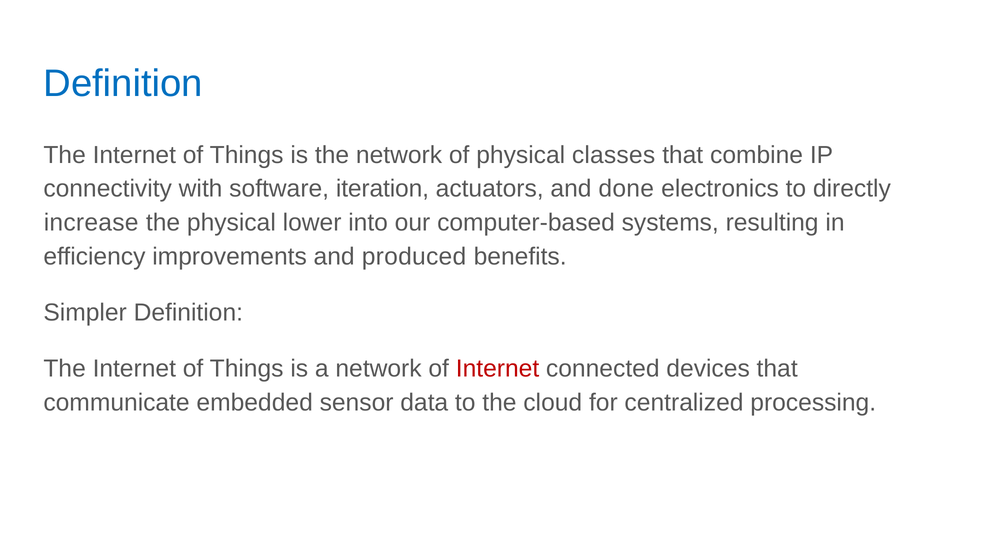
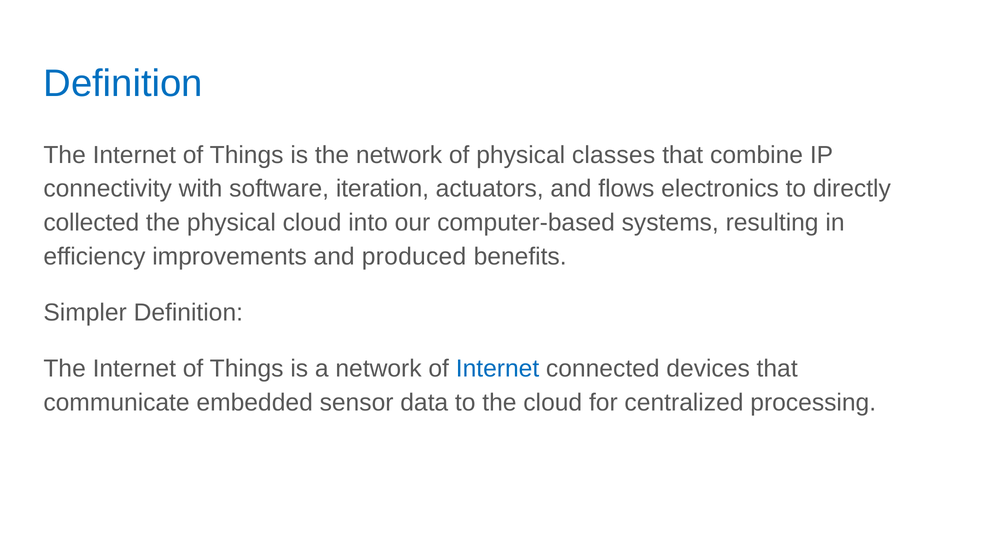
done: done -> flows (626, 189)
increase: increase -> collected (91, 223)
physical lower: lower -> cloud (312, 223)
Internet colour: red -> blue (498, 369)
